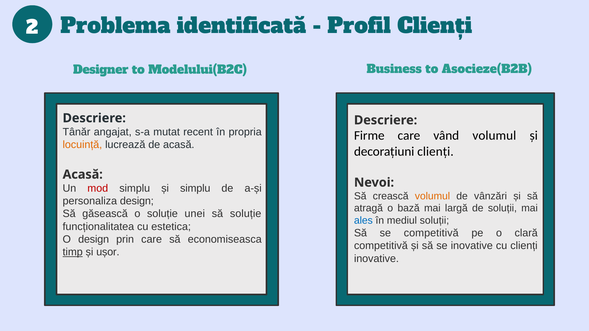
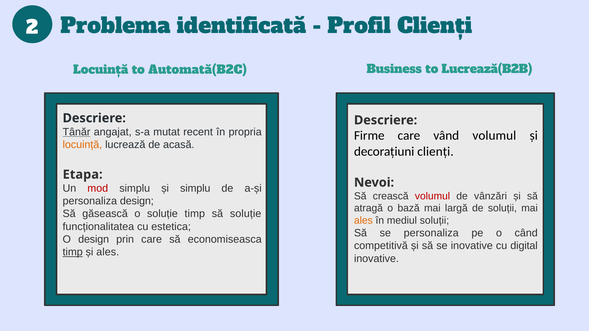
Designer: Designer -> Locuință (101, 70)
Modelului(B2C: Modelului(B2C -> Automată(B2C (198, 70)
Asocieze(B2B: Asocieze(B2B -> Lucrează(B2B (487, 69)
Tânăr underline: none -> present (76, 132)
Acasă: Acasă -> Etapa (83, 175)
volumul colour: orange -> red (432, 196)
soluție unei: unei -> timp (195, 214)
ales colour: blue -> orange (363, 221)
se competitivă: competitivă -> personaliza (431, 233)
clară: clară -> când (526, 233)
cu clienți: clienți -> digital (524, 246)
și ușor: ușor -> ales (108, 252)
